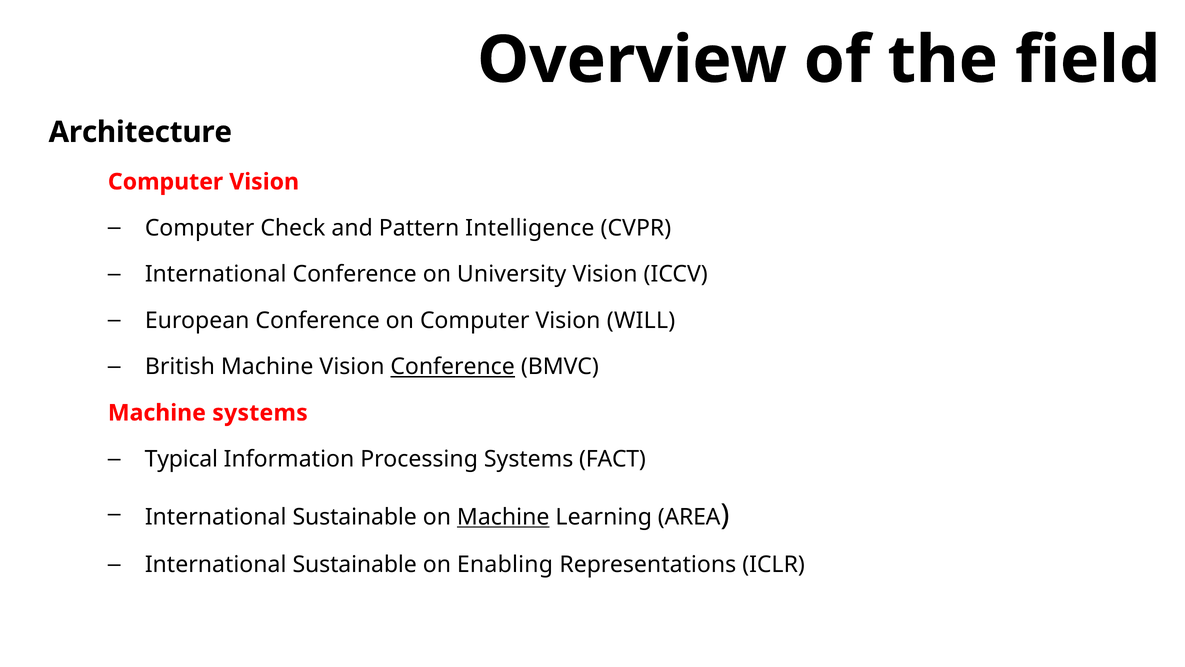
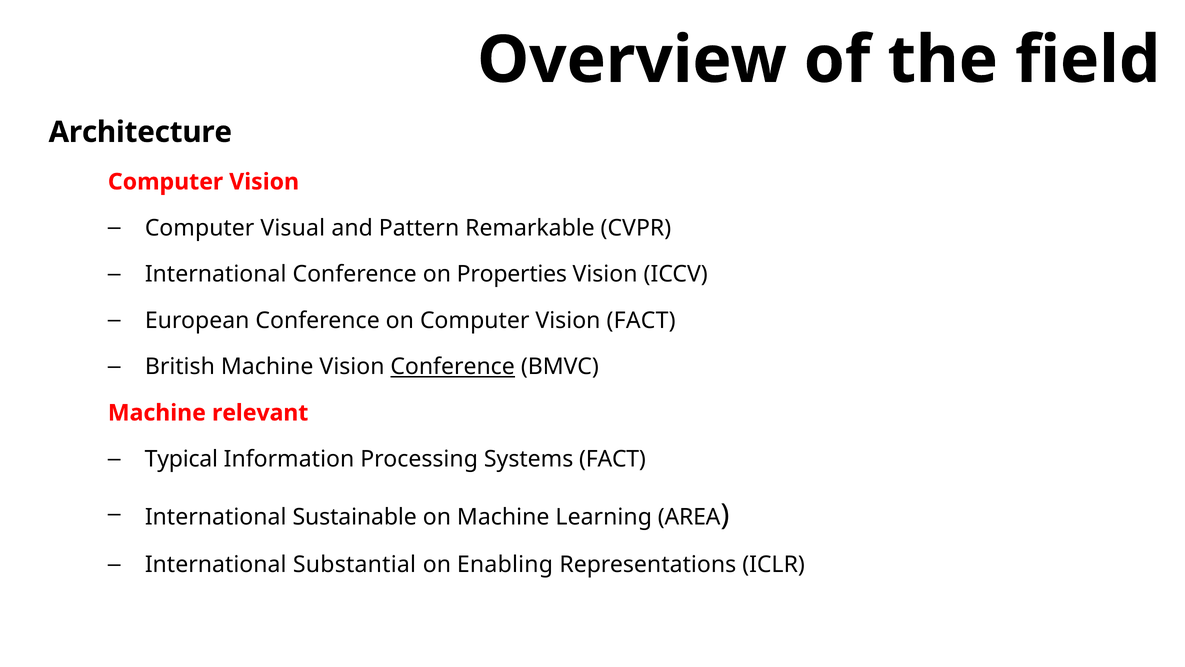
Check: Check -> Visual (293, 228)
Intelligence: Intelligence -> Remarkable (530, 228)
University: University -> Properties (512, 274)
Vision WILL: WILL -> FACT (641, 320)
Machine systems: systems -> relevant (260, 413)
Machine underline: present -> none (503, 517)
Sustainable: Sustainable -> Substantial (355, 564)
